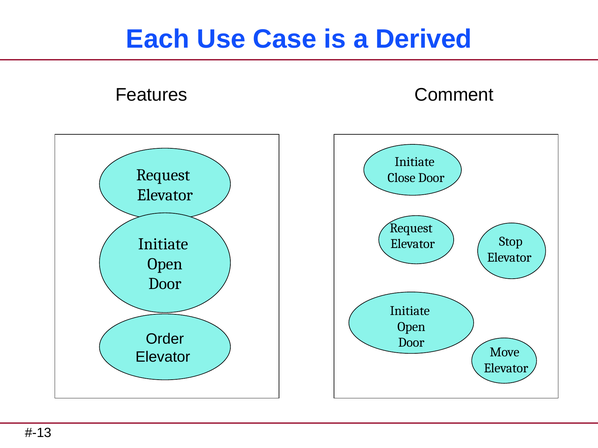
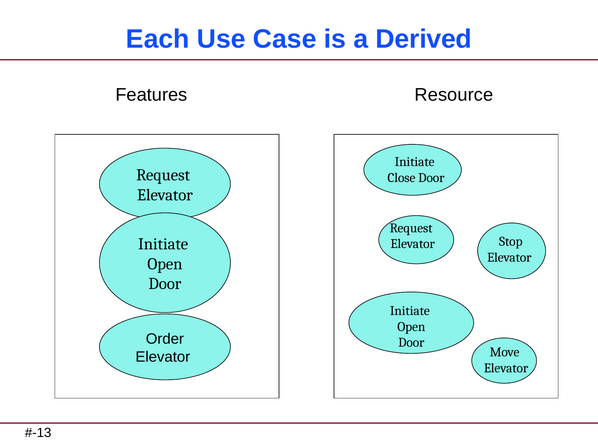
Comment: Comment -> Resource (454, 95)
